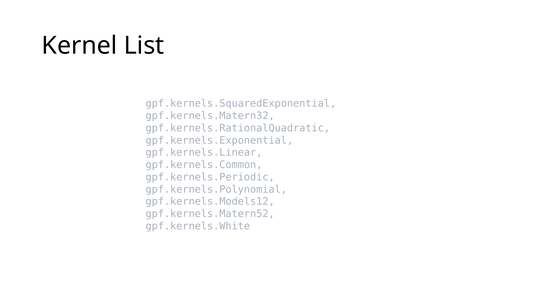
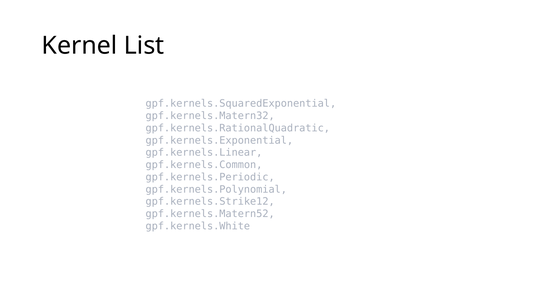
gpf.kernels.Models12: gpf.kernels.Models12 -> gpf.kernels.Strike12 (210, 202)
